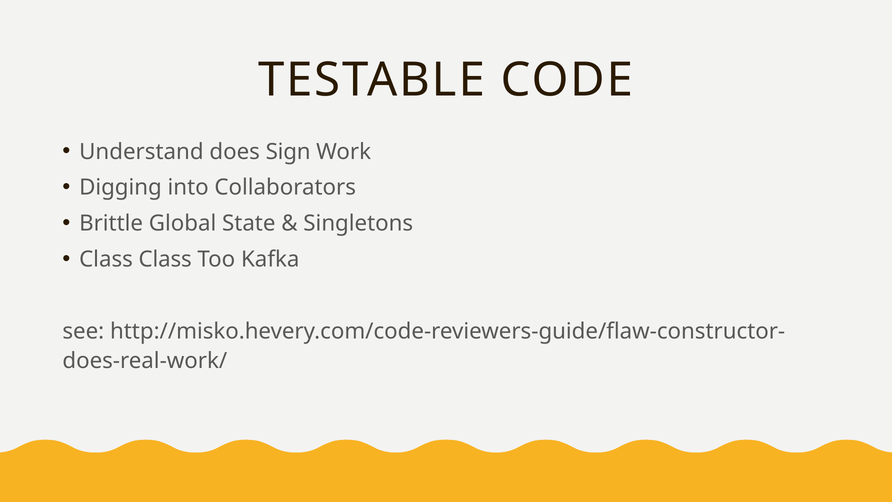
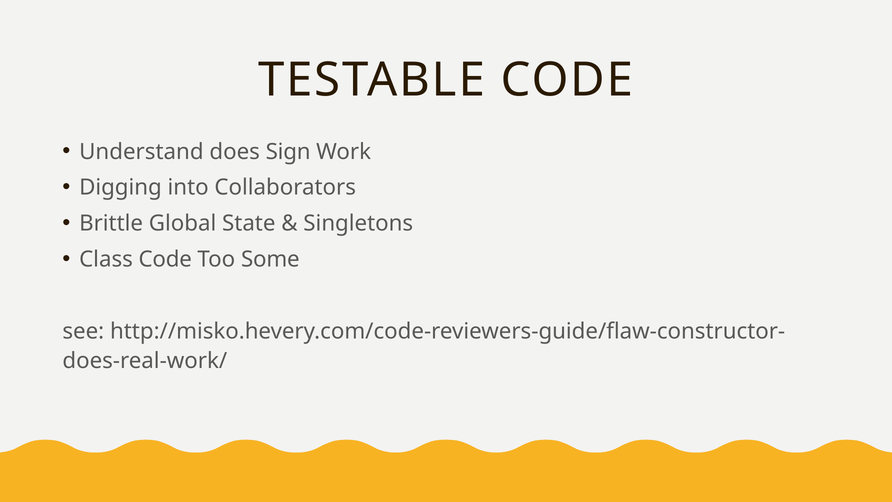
Class Class: Class -> Code (165, 259)
Kafka: Kafka -> Some (270, 259)
